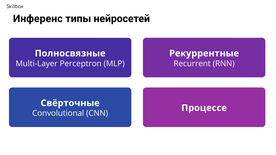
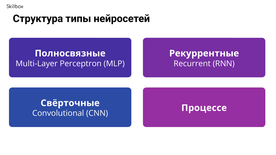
Инференс: Инференс -> Структура (38, 19)
